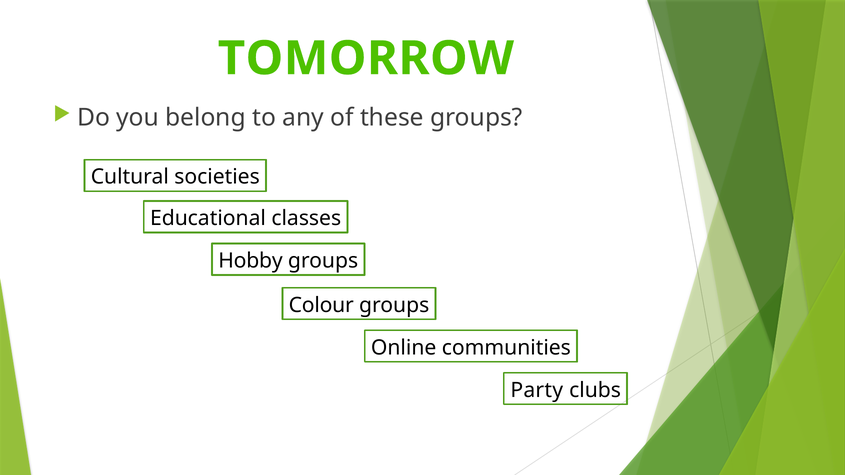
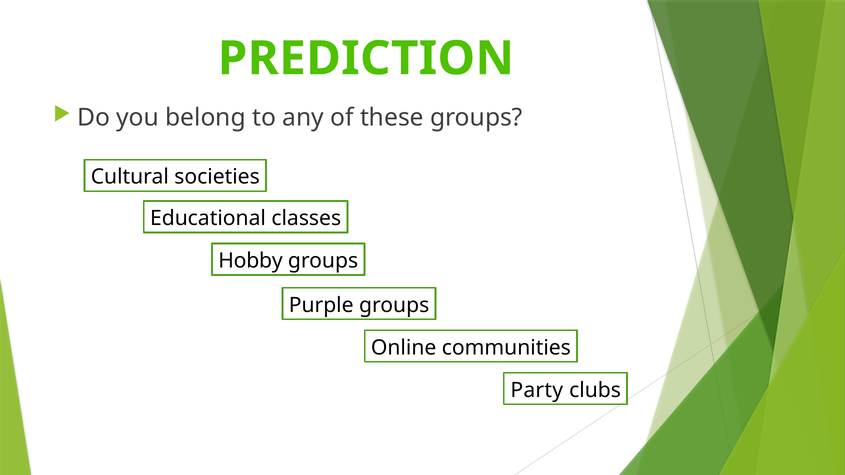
TOMORROW: TOMORROW -> PREDICTION (366, 59)
Colour: Colour -> Purple (321, 305)
